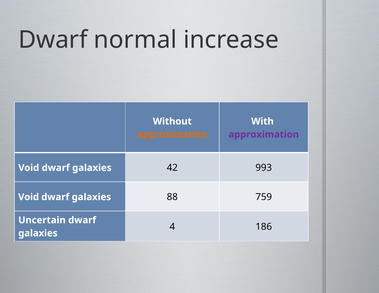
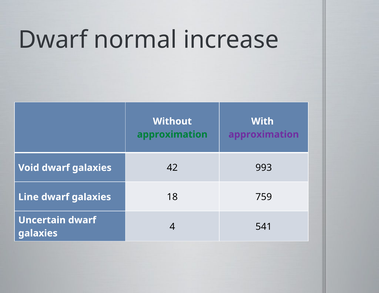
approximation colour: orange -> green (172, 134)
Void: Void -> Line (28, 197)
88: 88 -> 18 (172, 197)
186: 186 -> 541 (264, 227)
